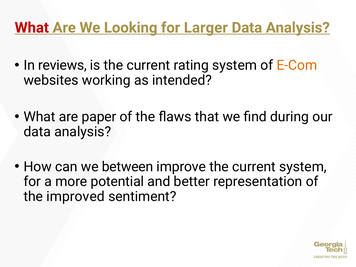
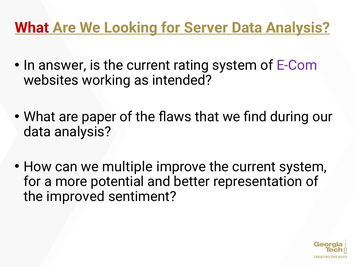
Larger: Larger -> Server (206, 28)
reviews: reviews -> answer (62, 65)
E-Com colour: orange -> purple (297, 65)
between: between -> multiple (127, 167)
